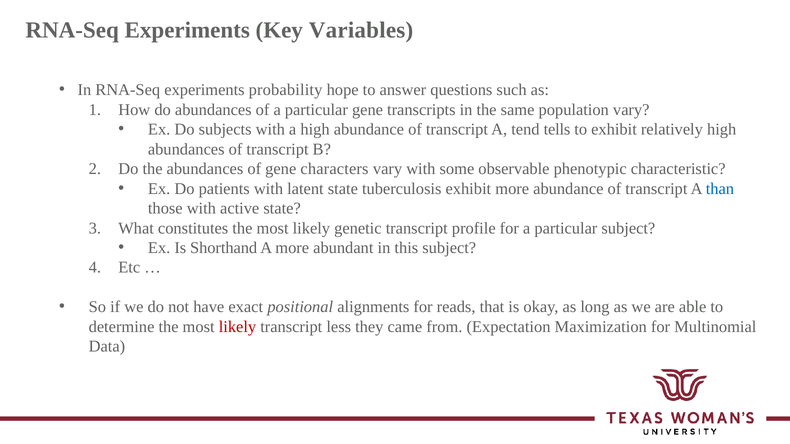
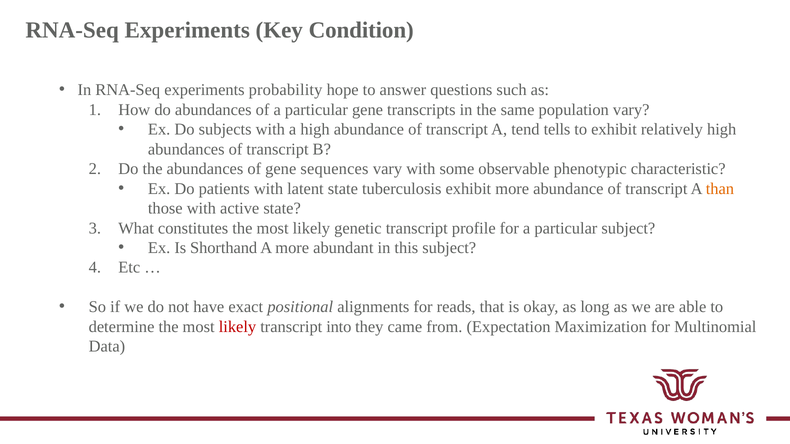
Variables: Variables -> Condition (361, 30)
characters: characters -> sequences (334, 169)
than colour: blue -> orange (720, 189)
less: less -> into (339, 327)
